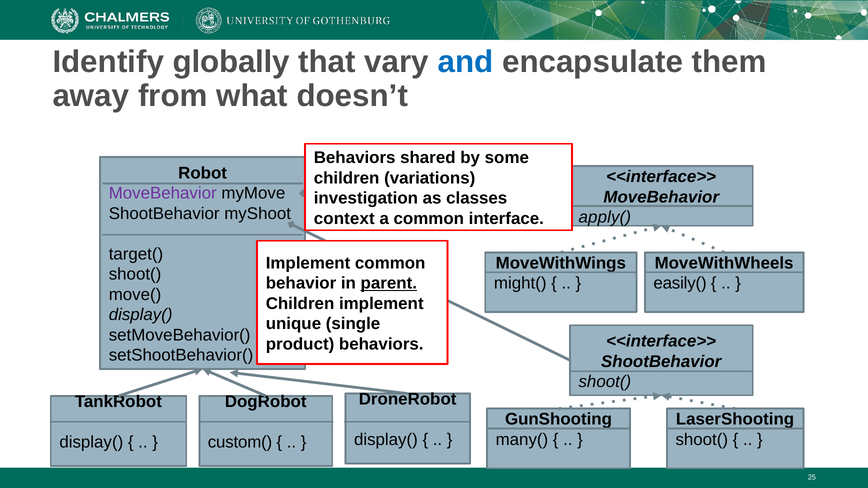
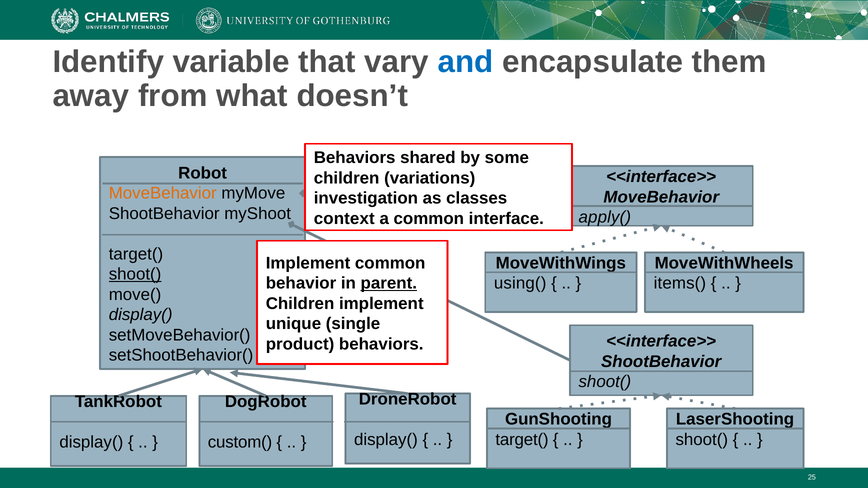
globally: globally -> variable (231, 62)
MoveBehavior colour: purple -> orange (163, 193)
shoot( underline: none -> present (135, 274)
might(: might( -> using( (520, 284)
easily(: easily( -> items( (680, 284)
many(: many( -> target( (522, 440)
